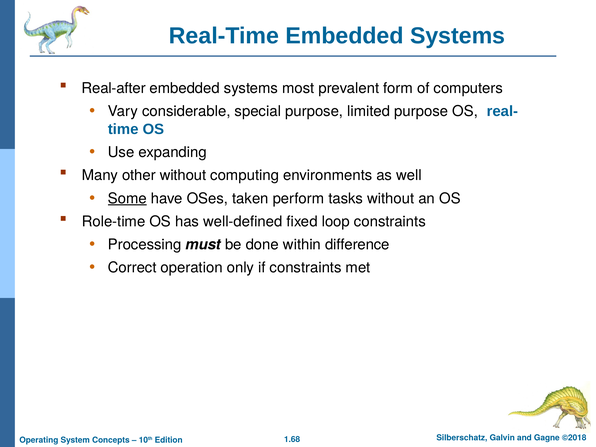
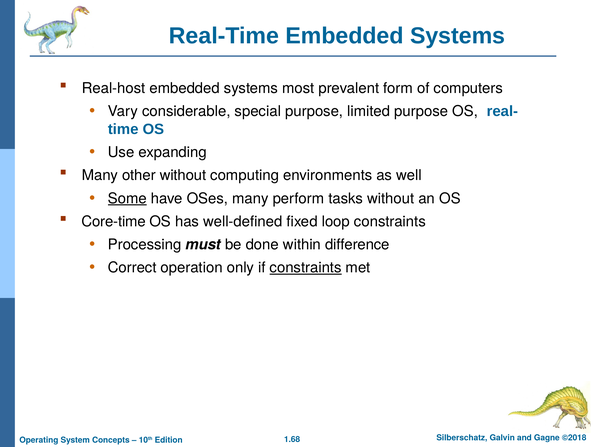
Real-after: Real-after -> Real-host (114, 88)
OSes taken: taken -> many (250, 198)
Role-time: Role-time -> Core-time (114, 222)
constraints underline: none -> present (306, 268)
